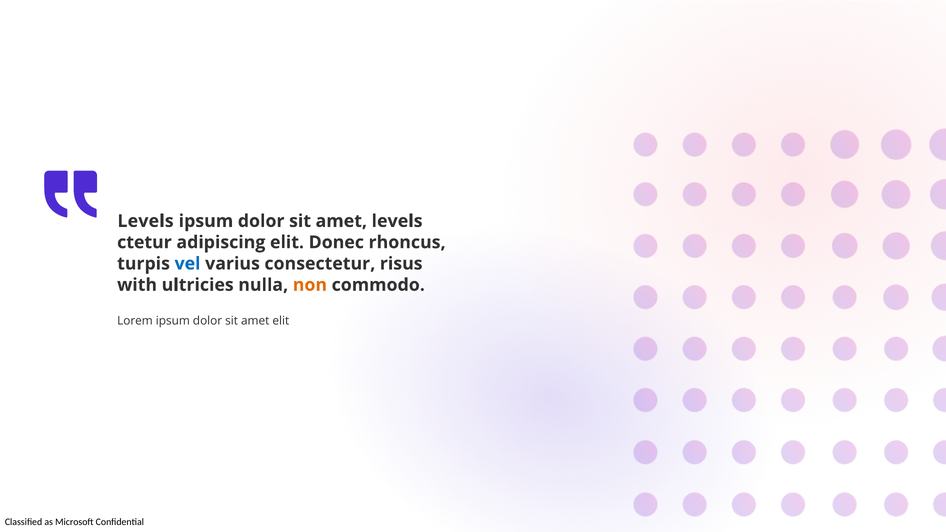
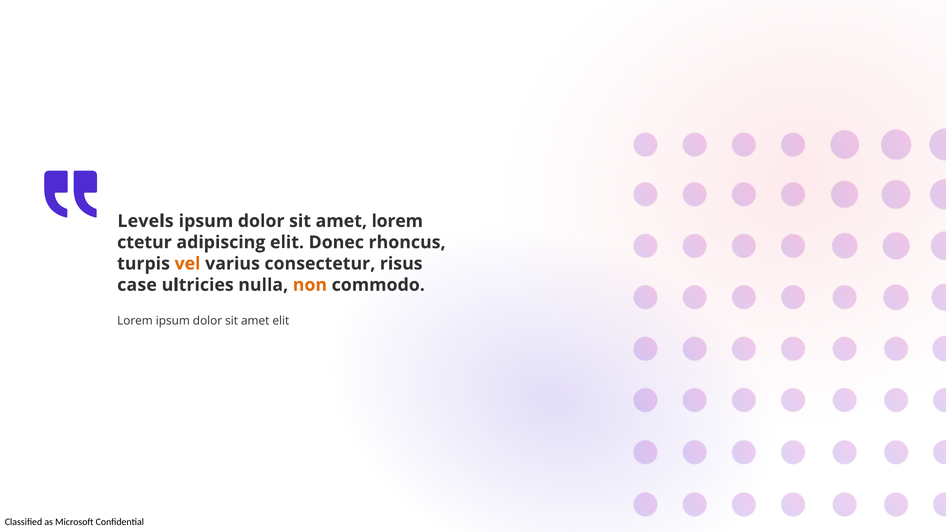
amet levels: levels -> lorem (397, 221)
vel colour: blue -> orange (188, 264)
with: with -> case (137, 285)
